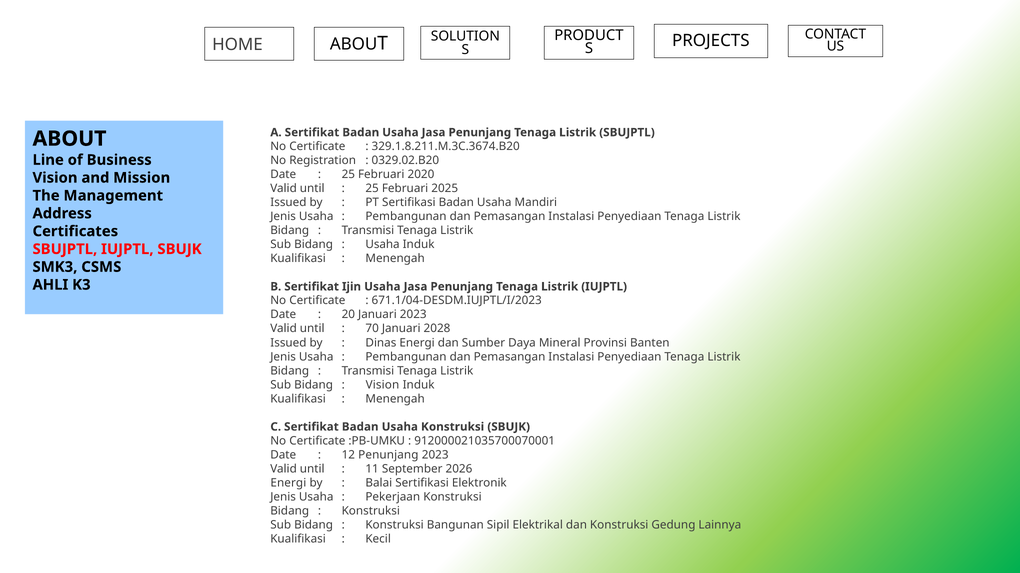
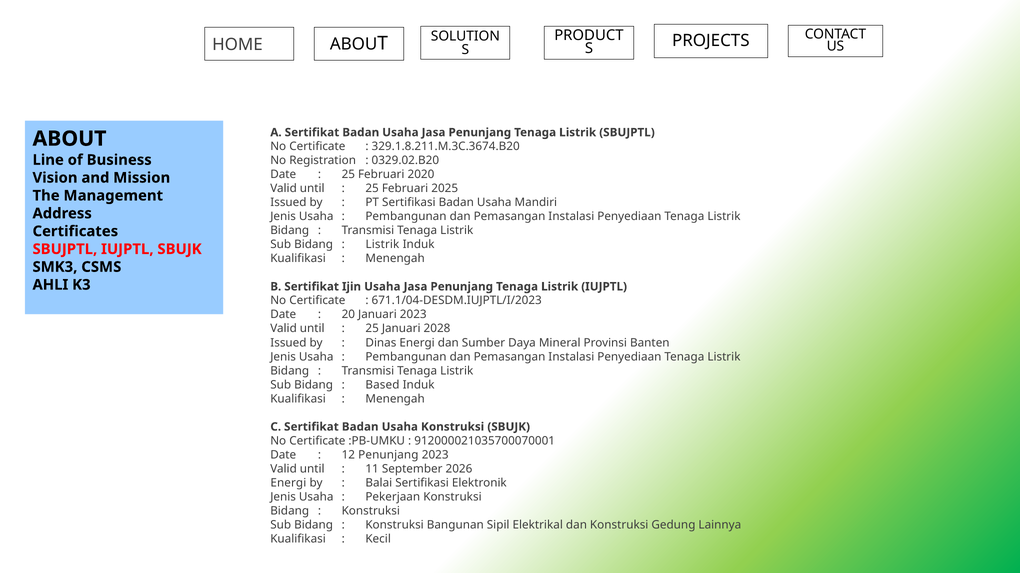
Usaha: Usaha -> Listrik (382, 245)
70: 70 -> 25 (372, 329)
Vision: Vision -> Based (382, 385)
